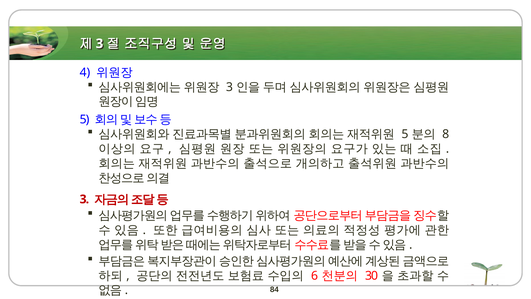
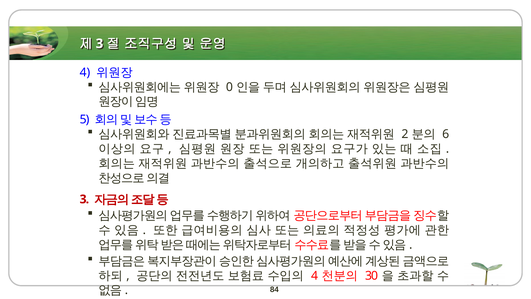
3: 3 -> 0 (229, 87)
5: 5 -> 2 (405, 134)
8: 8 -> 6 (446, 134)
6: 6 -> 4 (315, 275)
